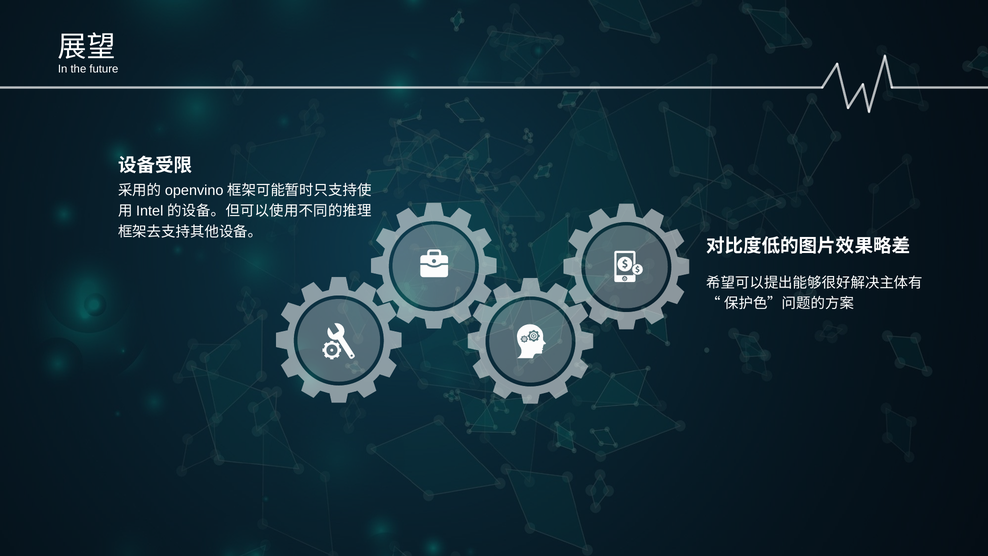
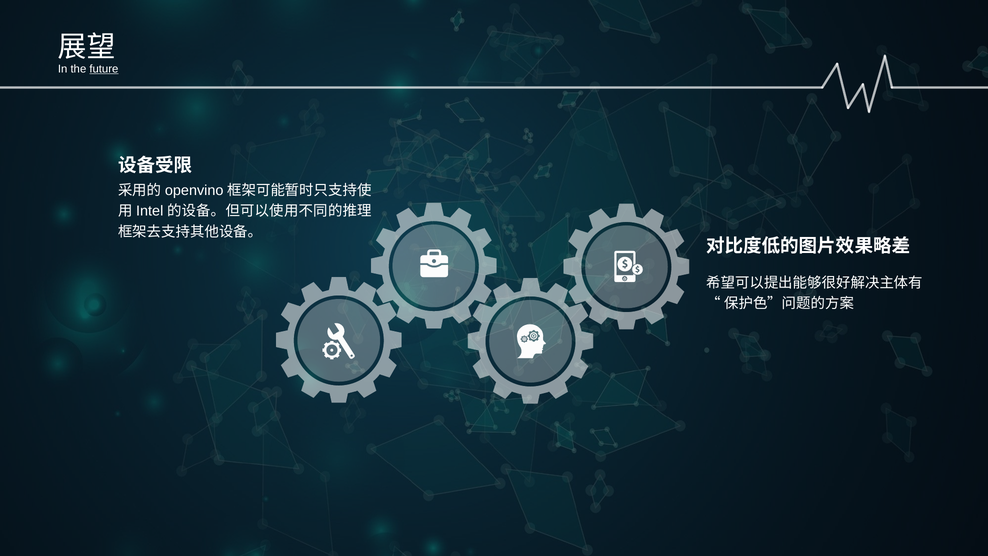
future underline: none -> present (104, 69)
